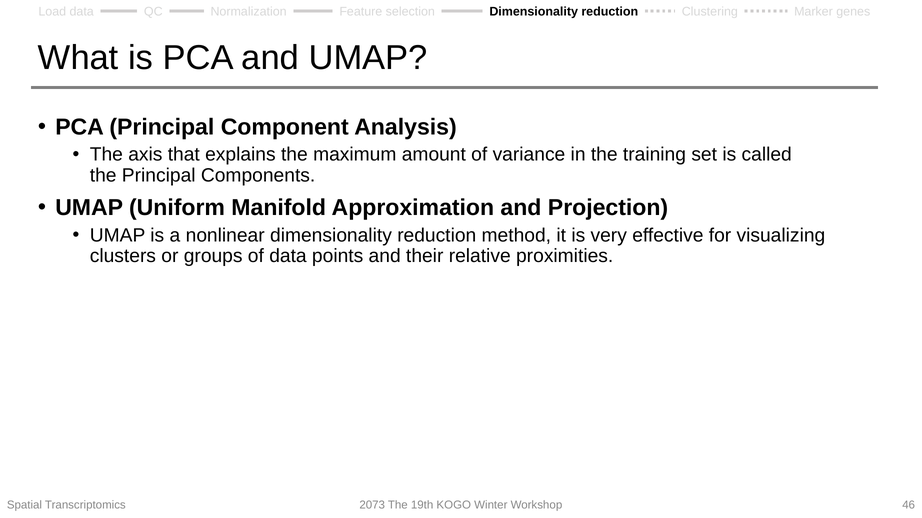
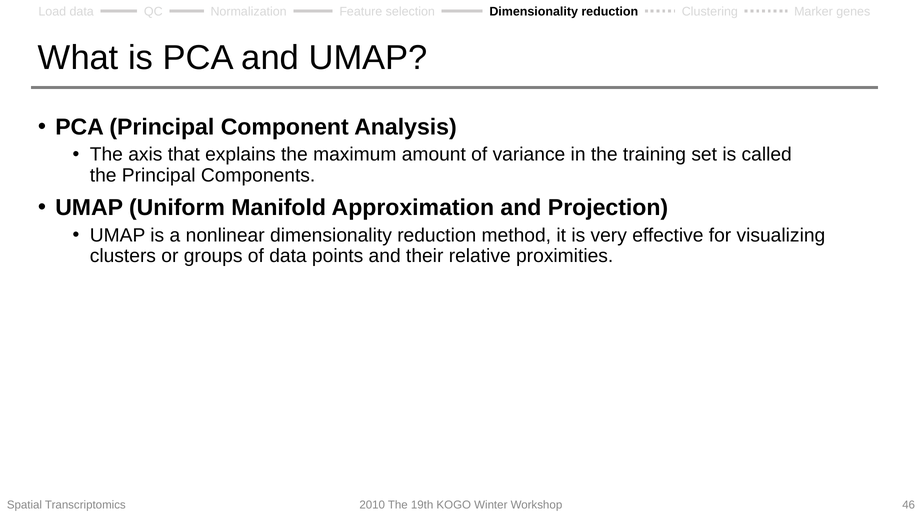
2073: 2073 -> 2010 (372, 506)
